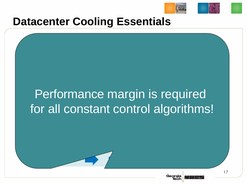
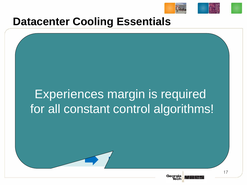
Performance: Performance -> Experiences (69, 94)
